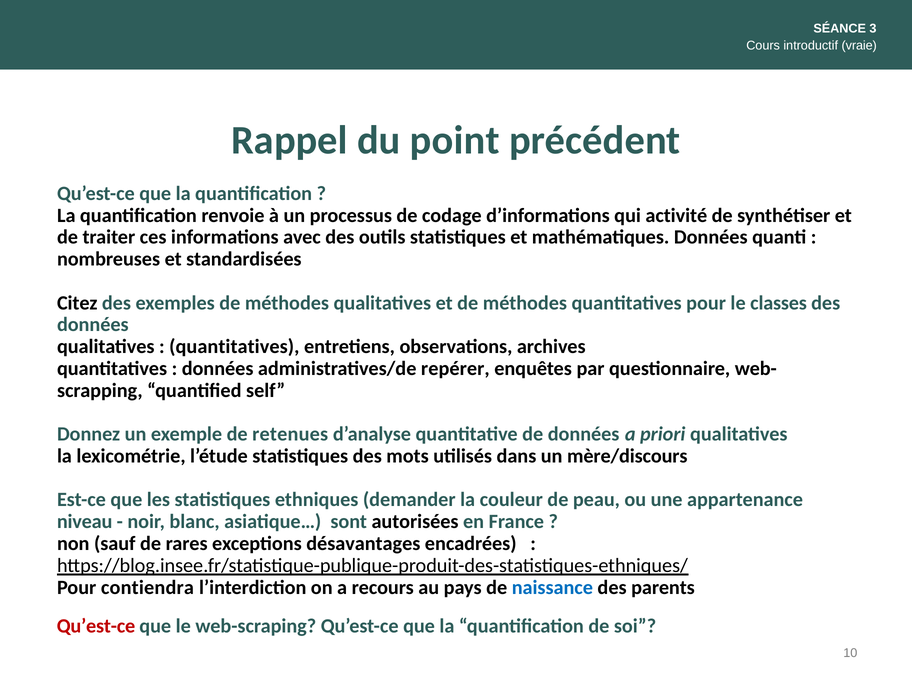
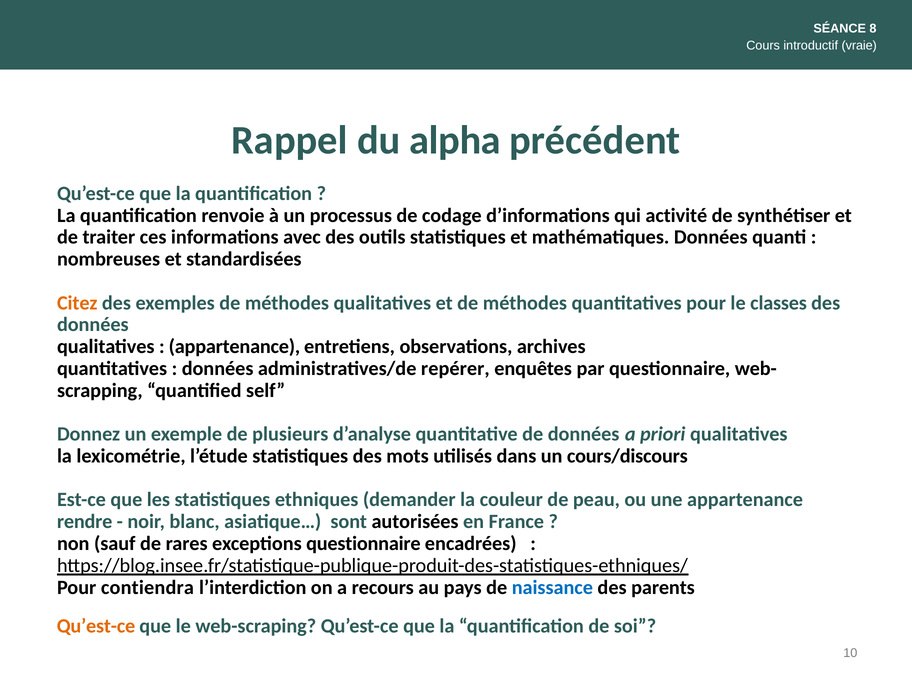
3: 3 -> 8 (873, 29)
point: point -> alpha (455, 140)
Citez colour: black -> orange (77, 303)
quantitatives: quantitatives -> appartenance (234, 347)
retenues: retenues -> plusieurs (290, 434)
mère/discours: mère/discours -> cours/discours (627, 456)
niveau: niveau -> rendre (85, 522)
exceptions désavantages: désavantages -> questionnaire (363, 543)
Qu’est-ce colour: red -> orange (96, 626)
